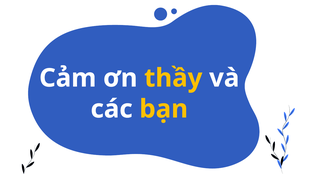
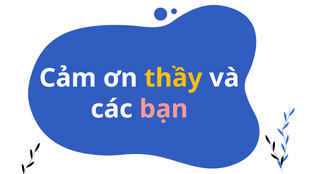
bạn colour: yellow -> pink (164, 109)
